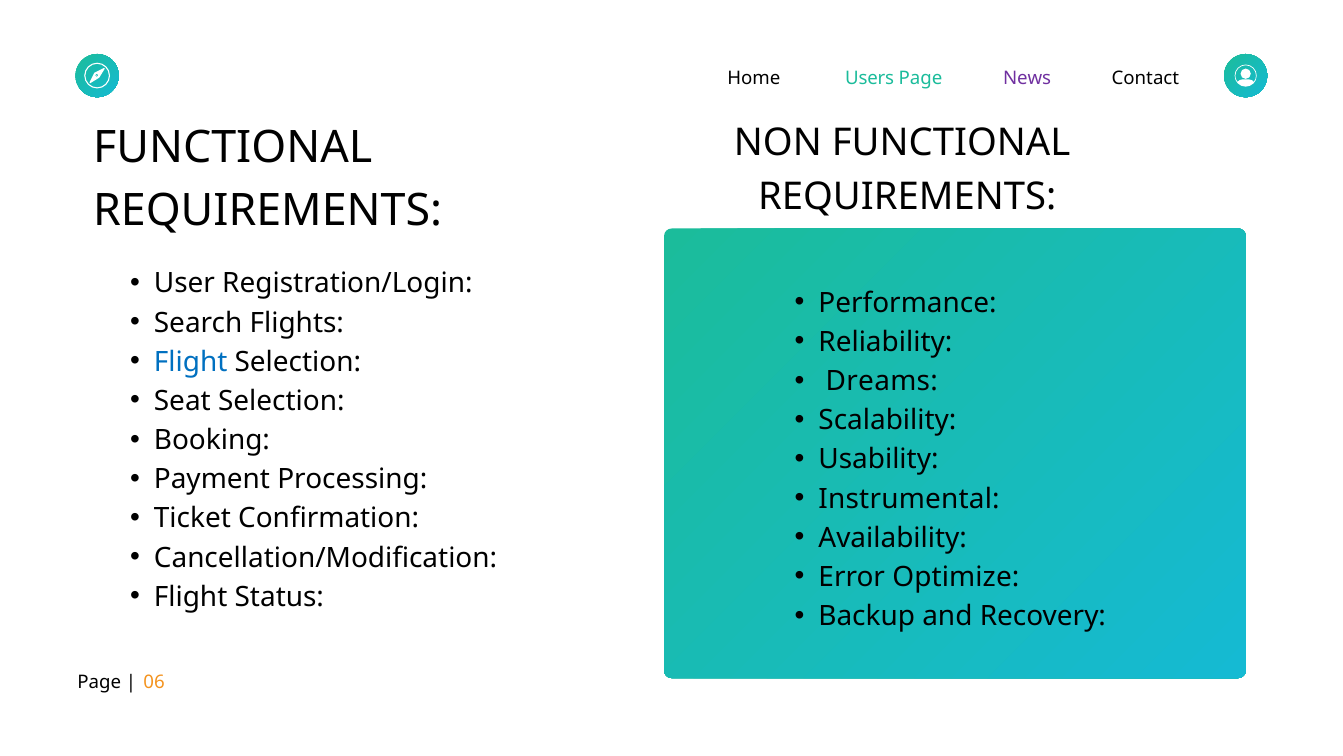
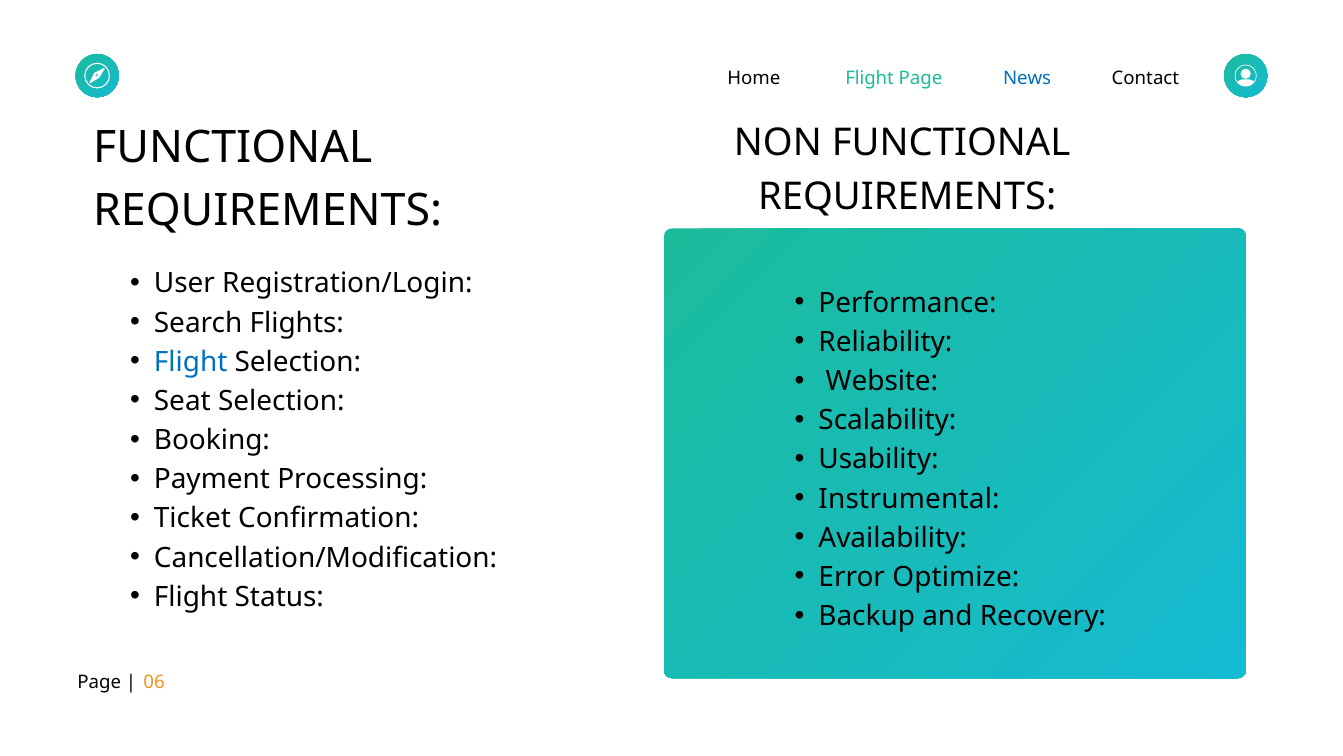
Home Users: Users -> Flight (870, 78)
News colour: purple -> blue (1027, 78)
Dreams: Dreams -> Website (882, 381)
